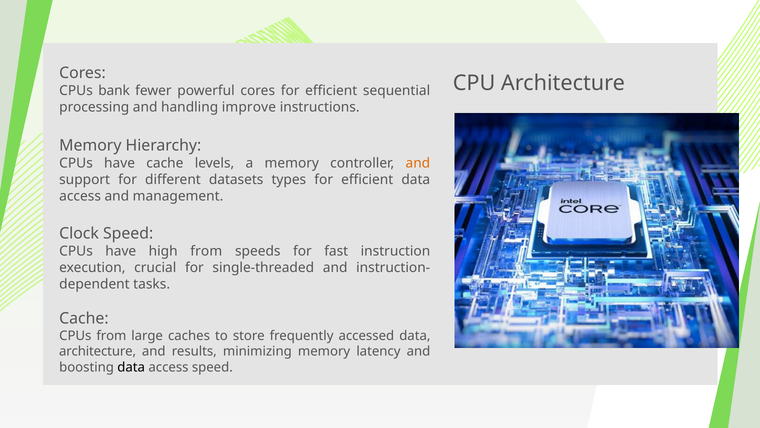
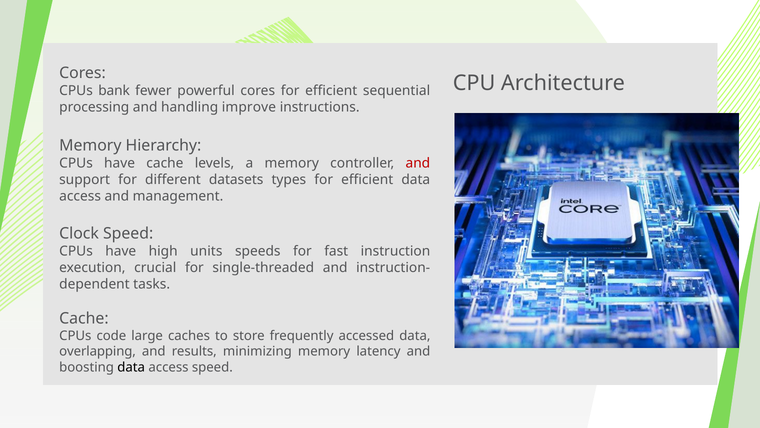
and colour: orange -> red (418, 163)
high from: from -> units (206, 251)
CPUs from: from -> code (111, 335)
architecture: architecture -> overlapping (98, 351)
